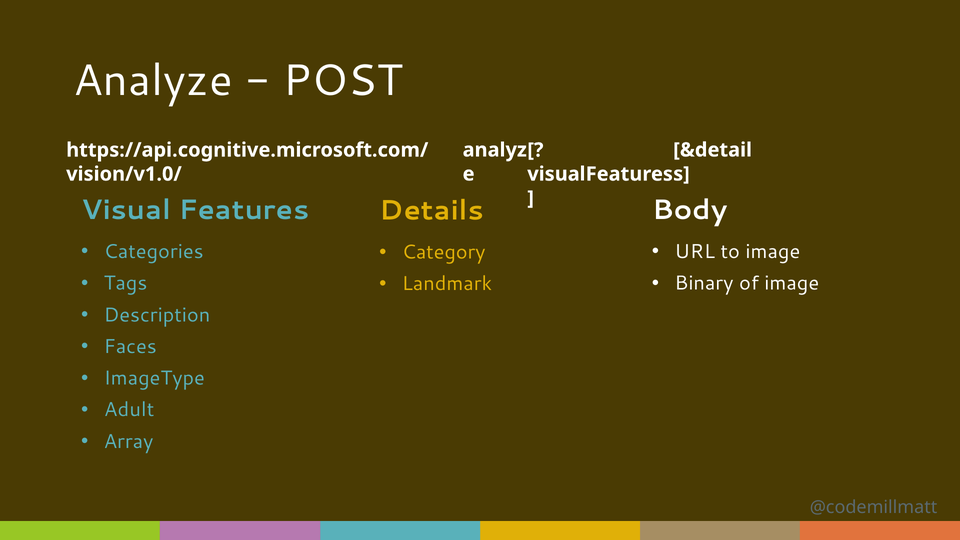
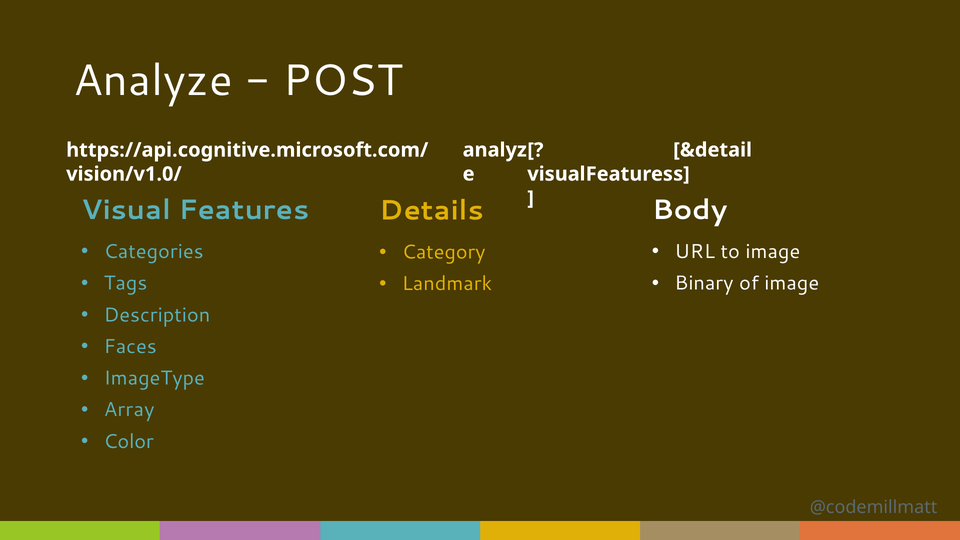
Adult: Adult -> Array (129, 410)
Array: Array -> Color (129, 442)
